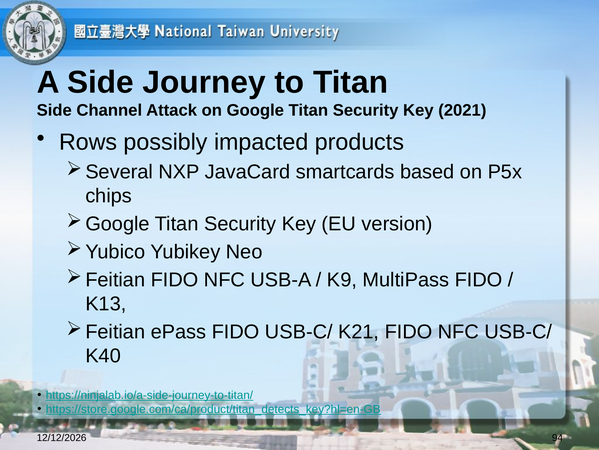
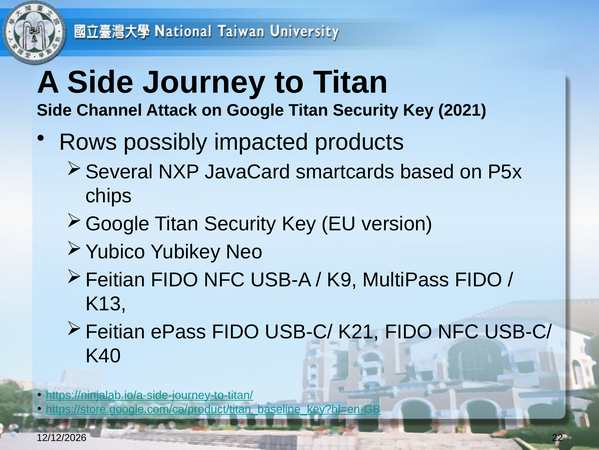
https://store.google.com/ca/product/titan_detects_key?hl=en-GB: https://store.google.com/ca/product/titan_detects_key?hl=en-GB -> https://store.google.com/ca/product/titan_baseline_key?hl=en-GB (213, 409)
94: 94 -> 22 (558, 437)
